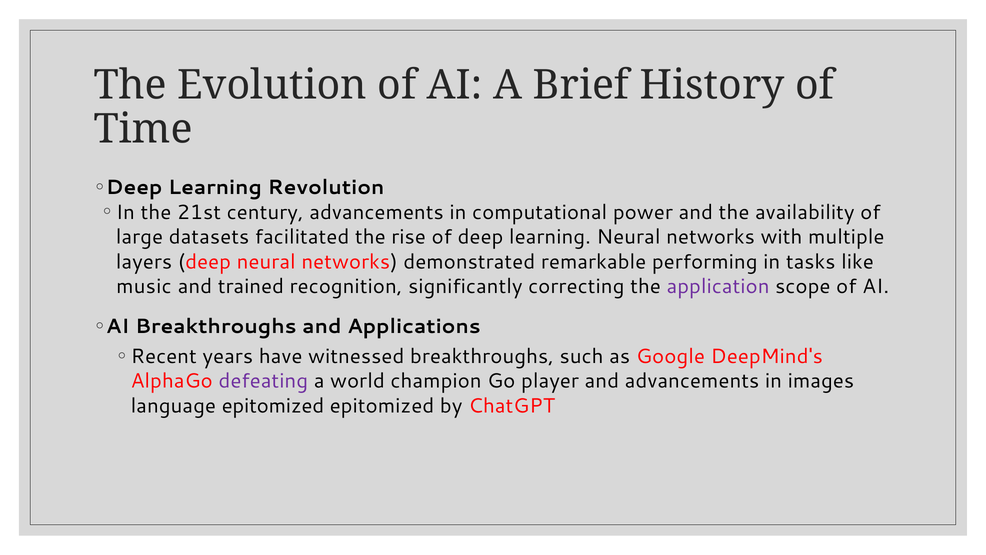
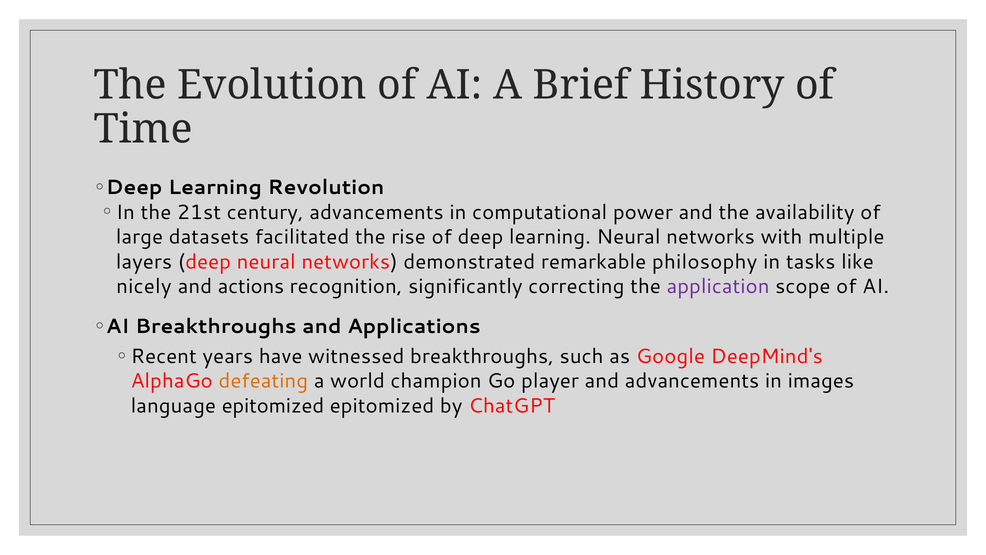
performing: performing -> philosophy (705, 262)
music: music -> nicely (144, 286)
trained: trained -> actions (251, 286)
defeating colour: purple -> orange (263, 381)
